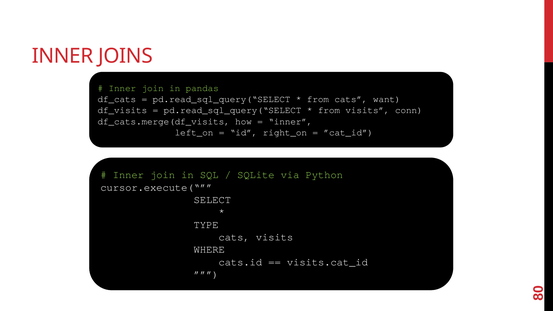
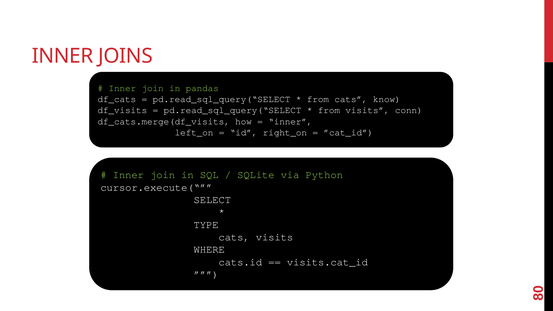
want: want -> know (387, 99)
